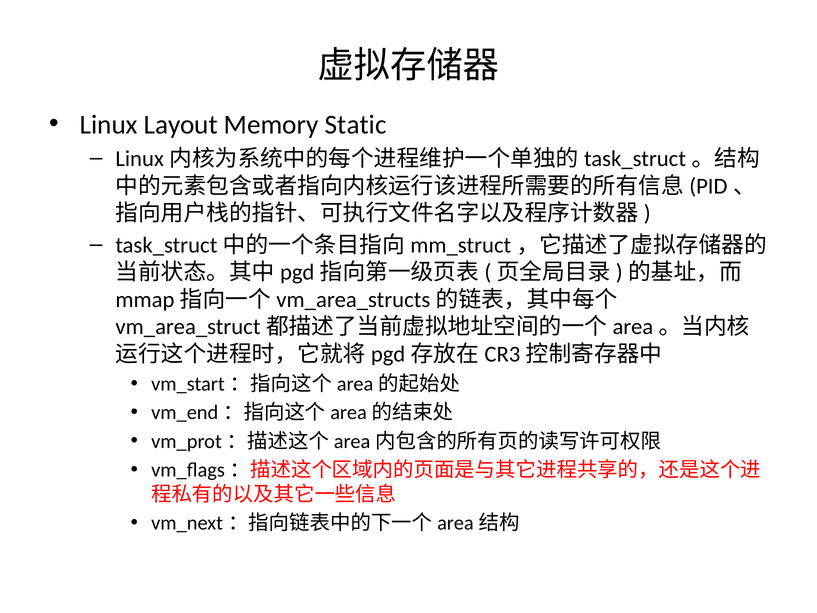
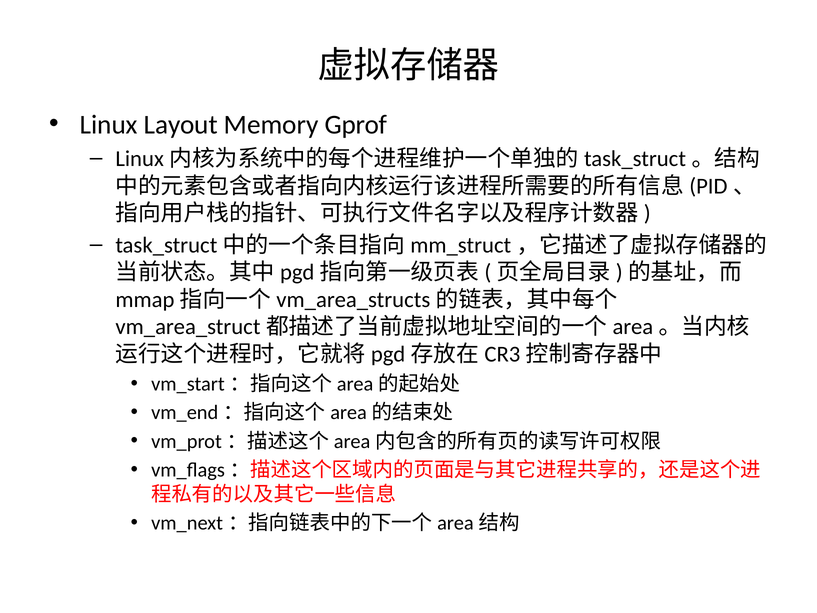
Static: Static -> Gprof (356, 124)
